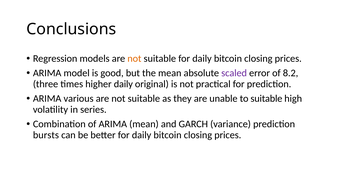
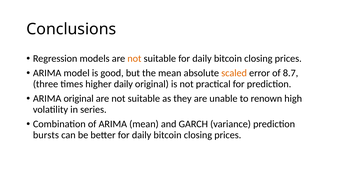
scaled colour: purple -> orange (234, 73)
8.2: 8.2 -> 8.7 (291, 73)
ARIMA various: various -> original (79, 99)
to suitable: suitable -> renown (266, 99)
